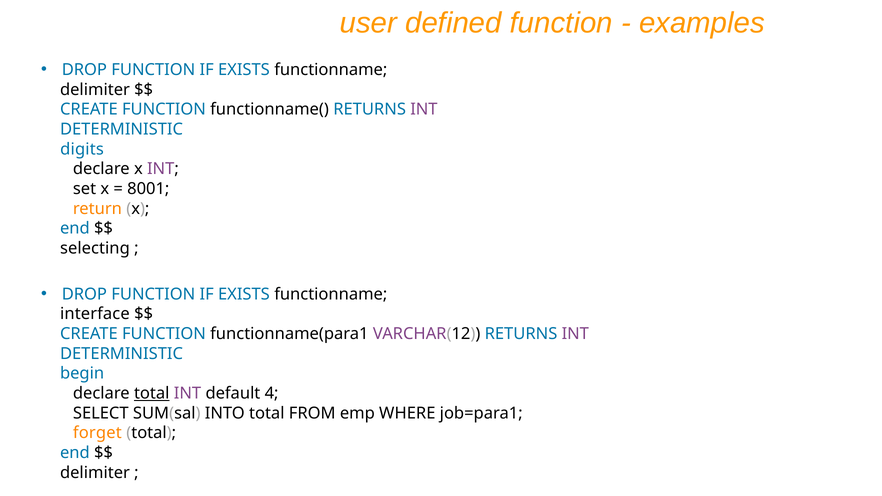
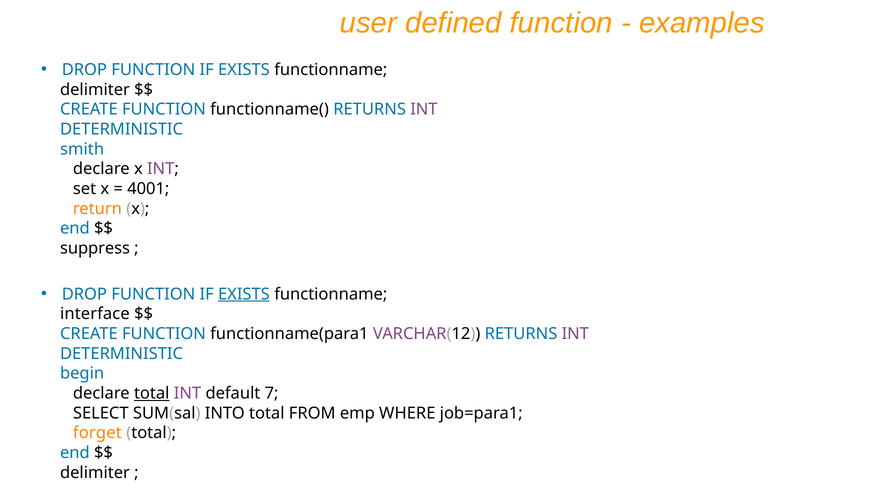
digits: digits -> smith (82, 149)
8001: 8001 -> 4001 (148, 189)
selecting: selecting -> suppress (95, 248)
EXISTS underline: none -> present (244, 294)
4: 4 -> 7 (272, 393)
